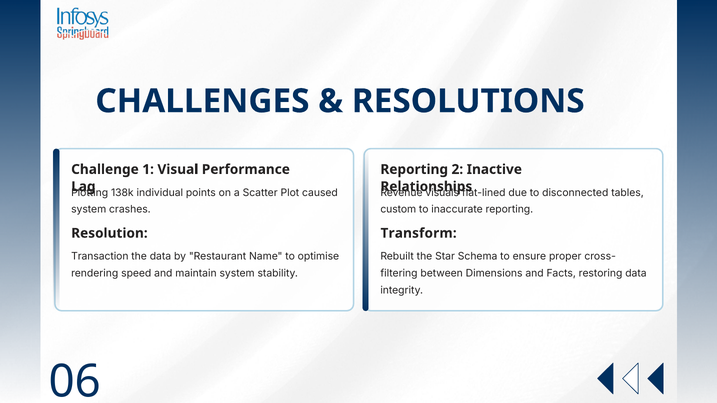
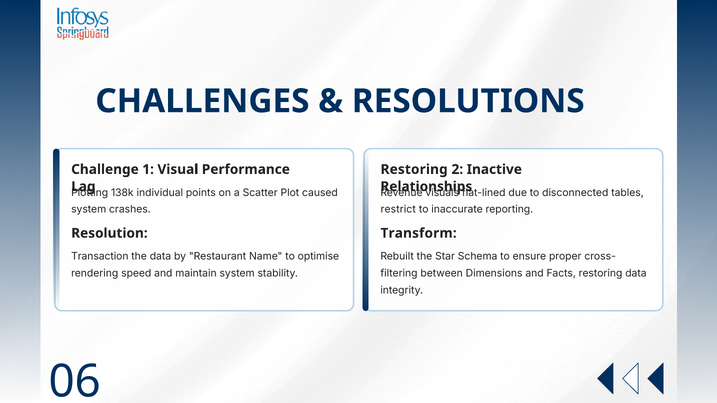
Reporting: Reporting -> Restoring (414, 170)
custom: custom -> restrict (398, 210)
